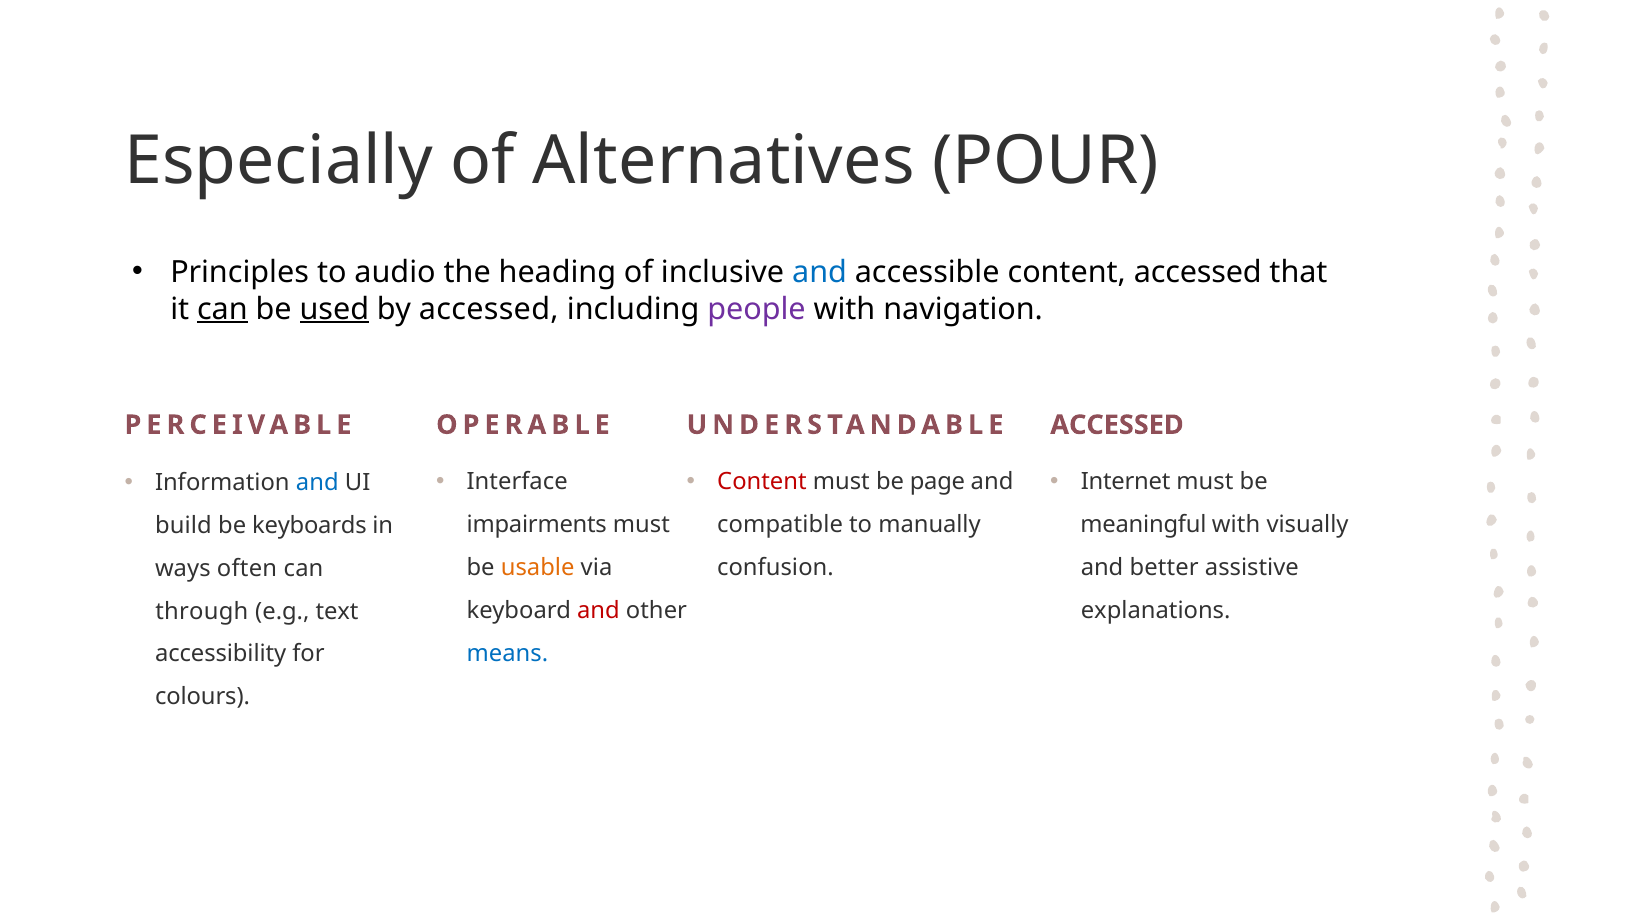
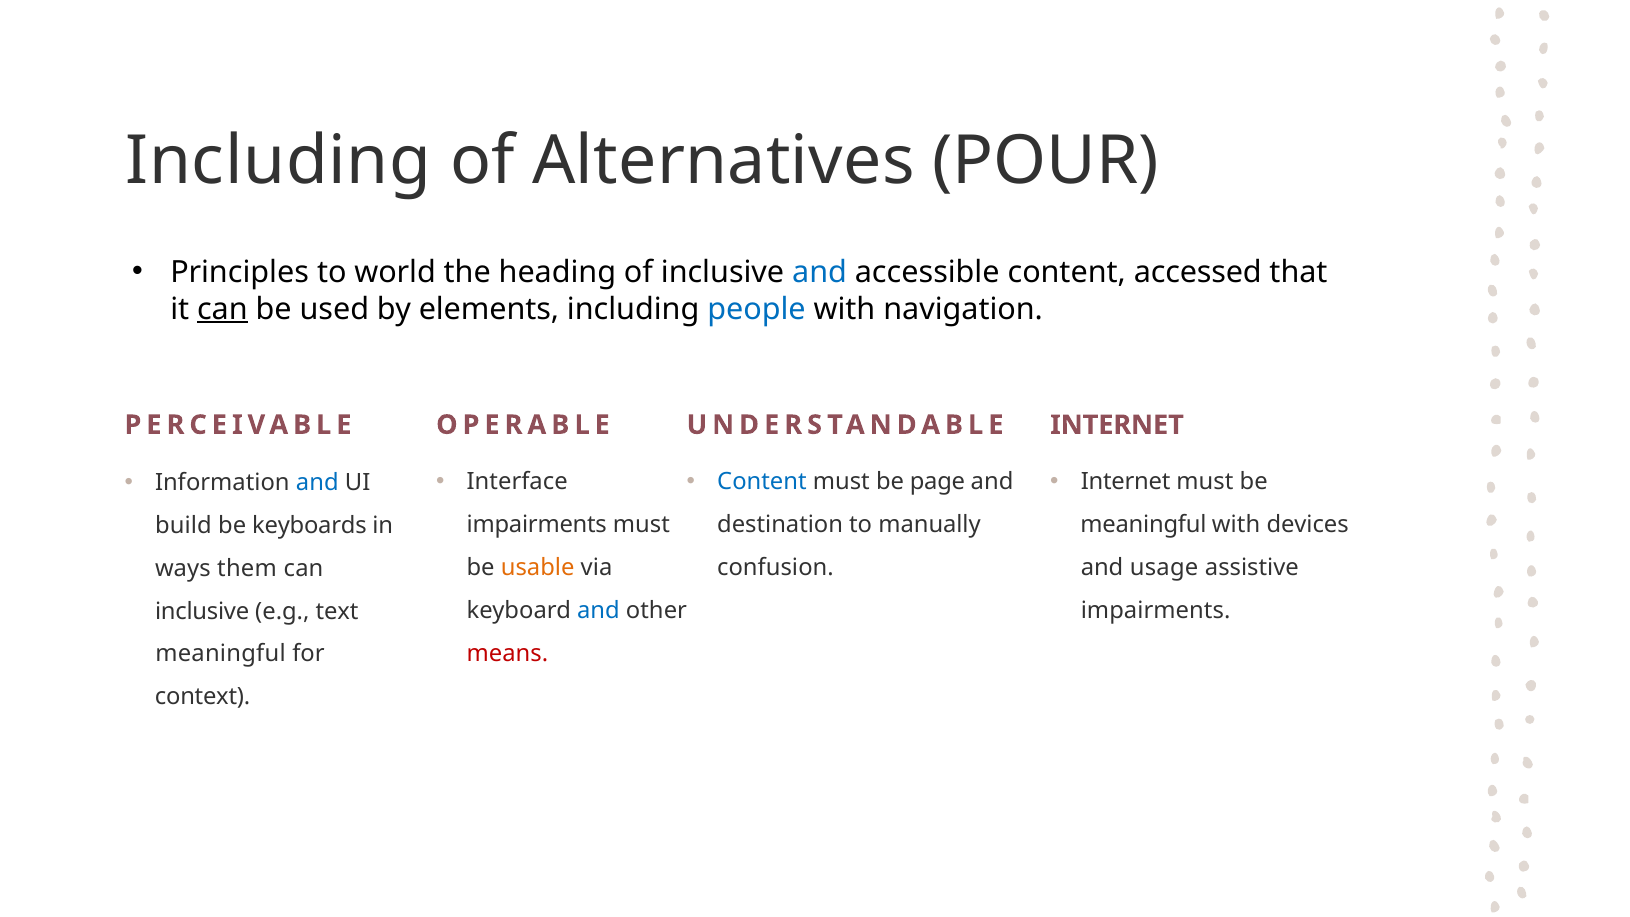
Especially: Especially -> Including (278, 161)
audio: audio -> world (395, 272)
used underline: present -> none (334, 309)
by accessed: accessed -> elements (489, 309)
people colour: purple -> blue (756, 309)
ACCESSED: ACCESSED -> INTERNET (1117, 425)
Content colour: red -> blue (762, 482)
compatible: compatible -> destination (780, 525)
visually: visually -> devices (1308, 525)
better: better -> usage (1164, 567)
often: often -> them (247, 568)
and colour: red -> blue (598, 610)
explanations: explanations -> impairments (1156, 610)
through: through -> inclusive (202, 611)
means colour: blue -> red (507, 653)
accessibility: accessibility -> meaningful (221, 654)
colours: colours -> context (203, 697)
